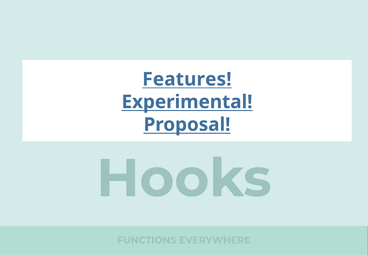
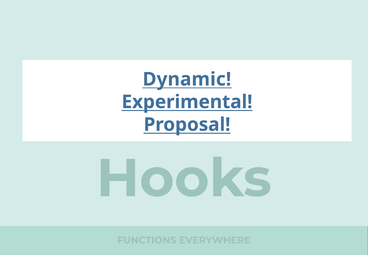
Features: Features -> Dynamic (187, 79)
